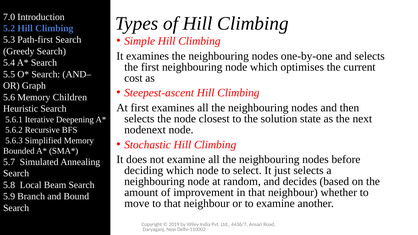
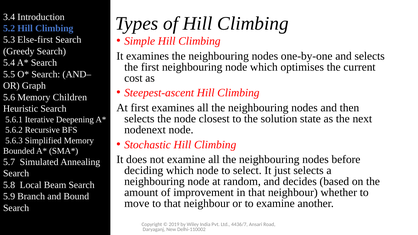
7.0: 7.0 -> 3.4 (9, 17)
Path-first: Path-first -> Else-first (35, 40)
